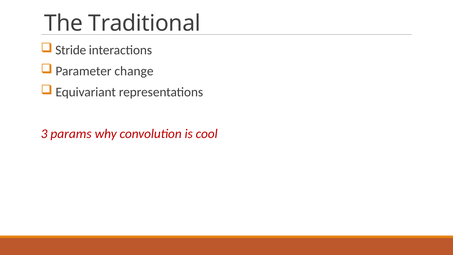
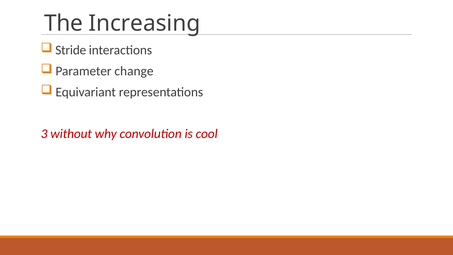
Traditional: Traditional -> Increasing (144, 23)
params: params -> without (71, 134)
